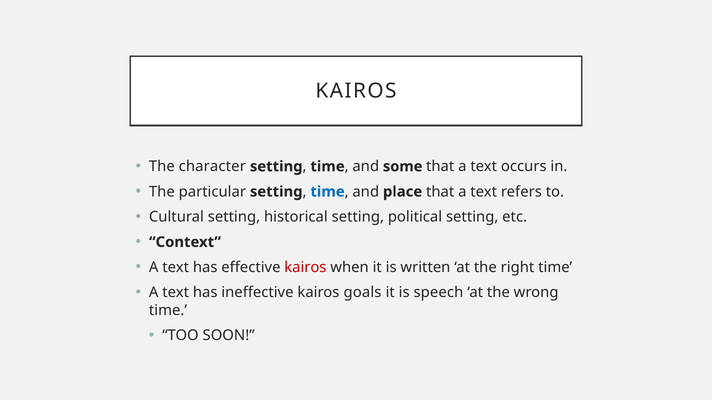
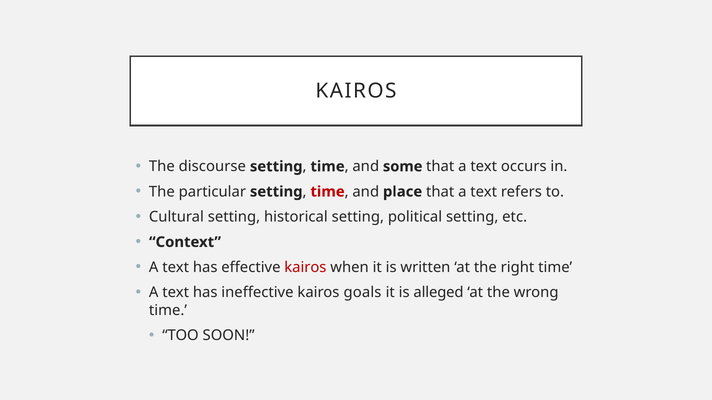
character: character -> discourse (212, 167)
time colour: blue -> red (328, 192)
speech: speech -> alleged (439, 293)
